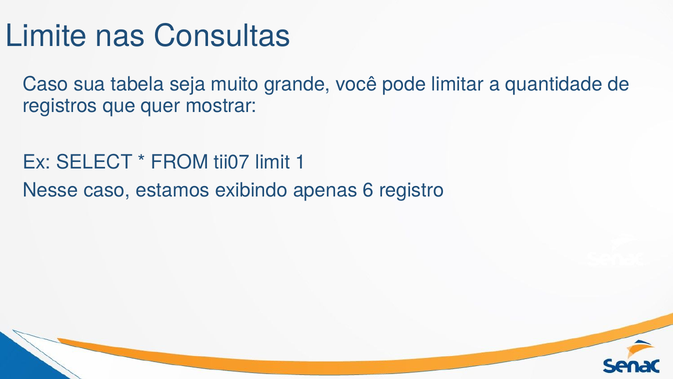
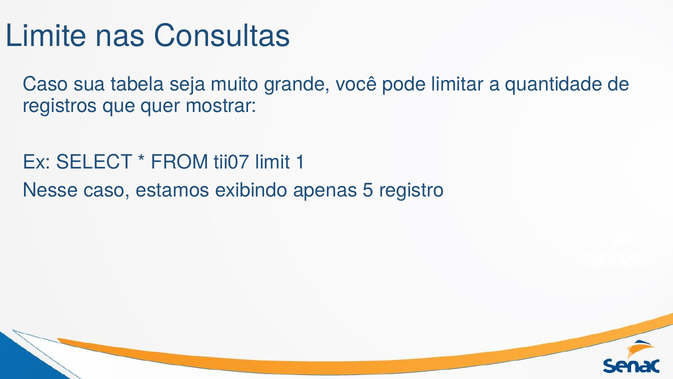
6: 6 -> 5 (368, 190)
